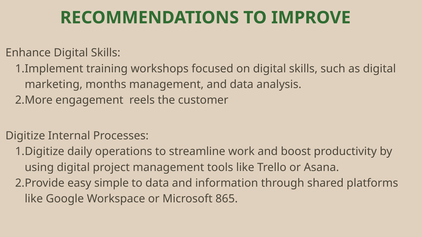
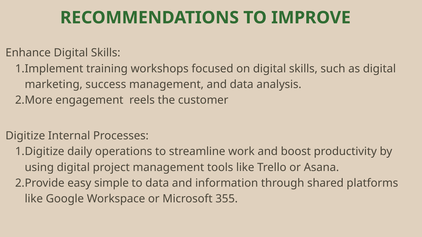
months: months -> success (106, 85)
865: 865 -> 355 (227, 199)
